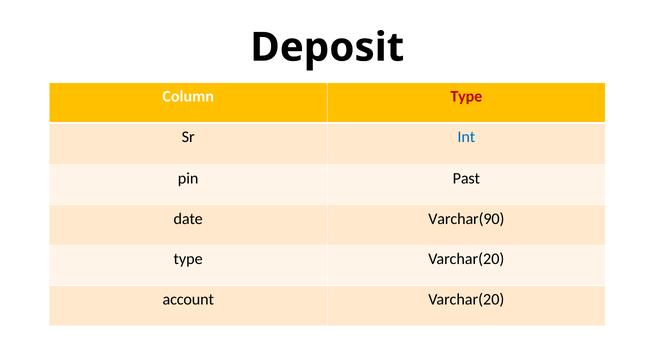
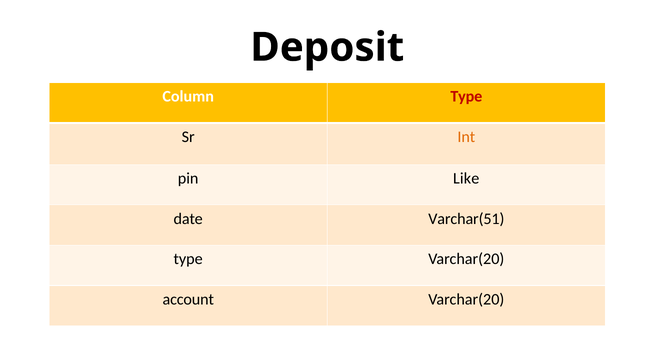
Int colour: blue -> orange (466, 137)
Past: Past -> Like (466, 178)
Varchar(90: Varchar(90 -> Varchar(51 (466, 219)
